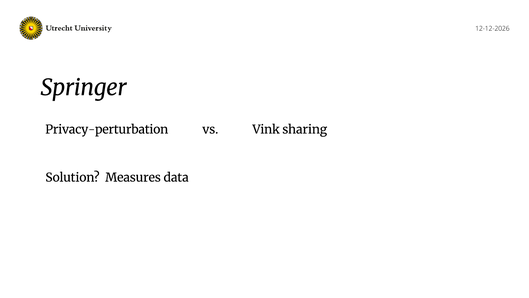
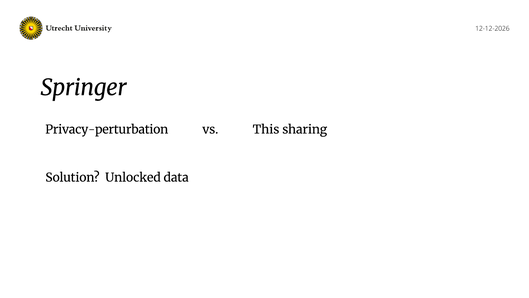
Vink: Vink -> This (266, 129)
Measures: Measures -> Unlocked (133, 177)
